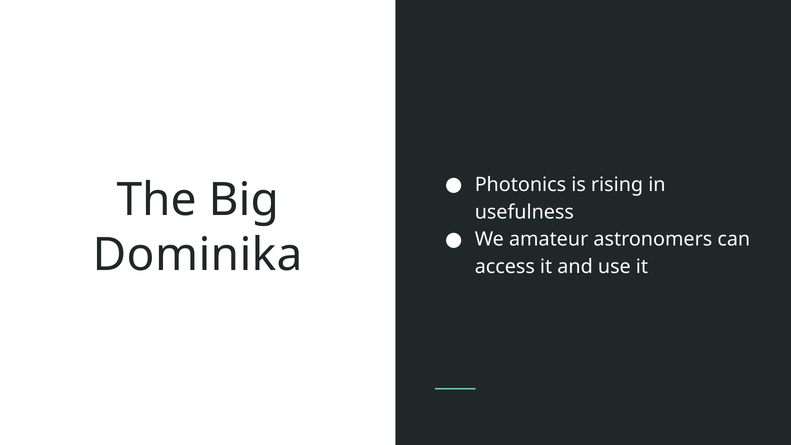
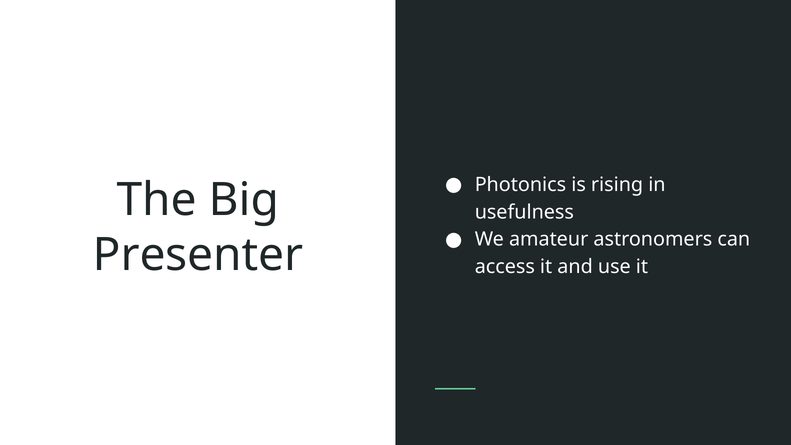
Dominika: Dominika -> Presenter (198, 255)
